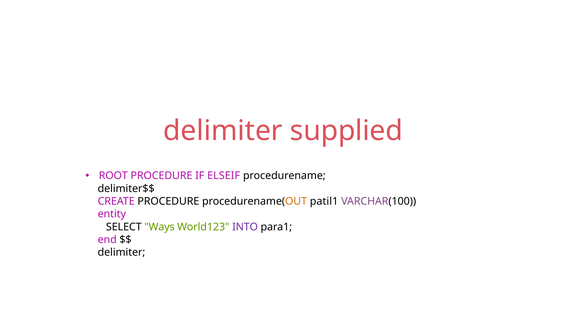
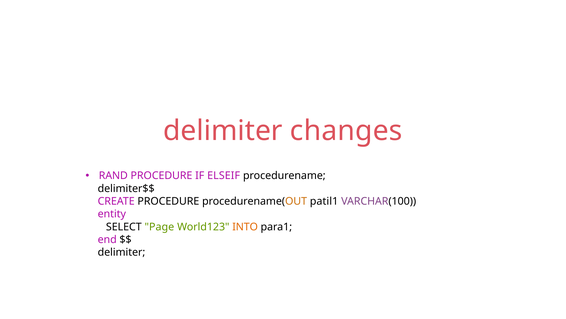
supplied: supplied -> changes (346, 131)
ROOT: ROOT -> RAND (113, 175)
Ways: Ways -> Page (159, 226)
INTO colour: purple -> orange (245, 226)
